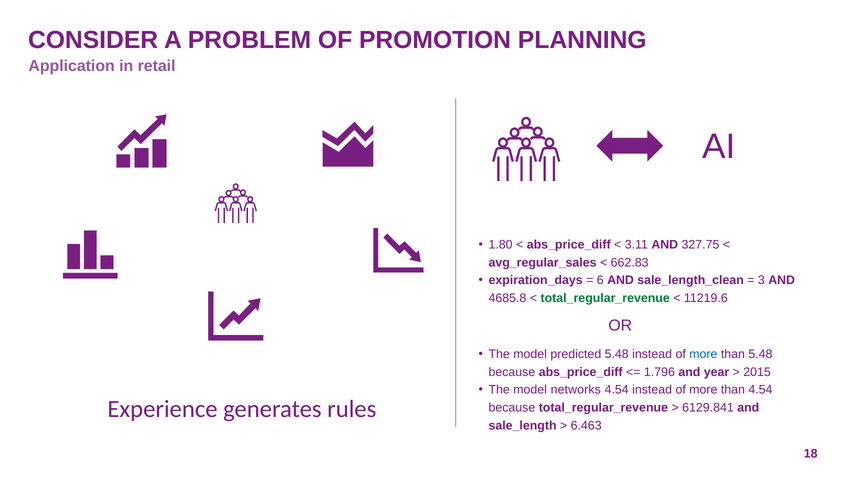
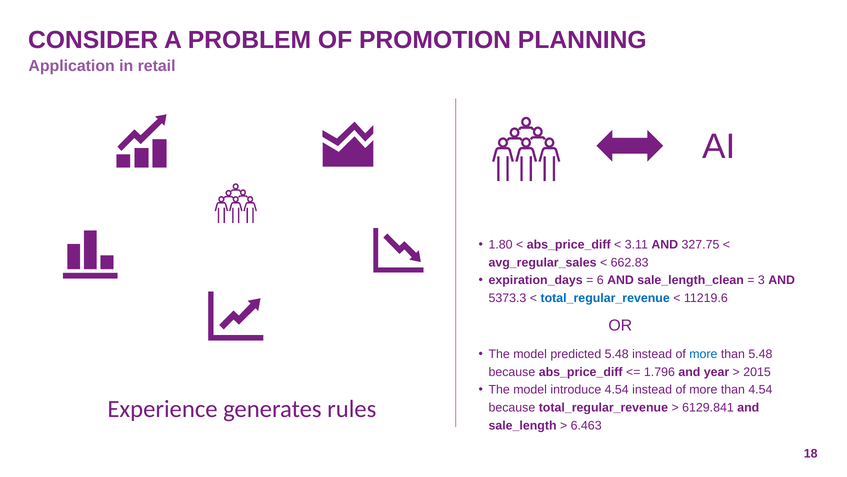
4685.8: 4685.8 -> 5373.3 (507, 298)
total_regular_revenue colour: green -> blue (605, 298)
networks: networks -> introduce (576, 389)
